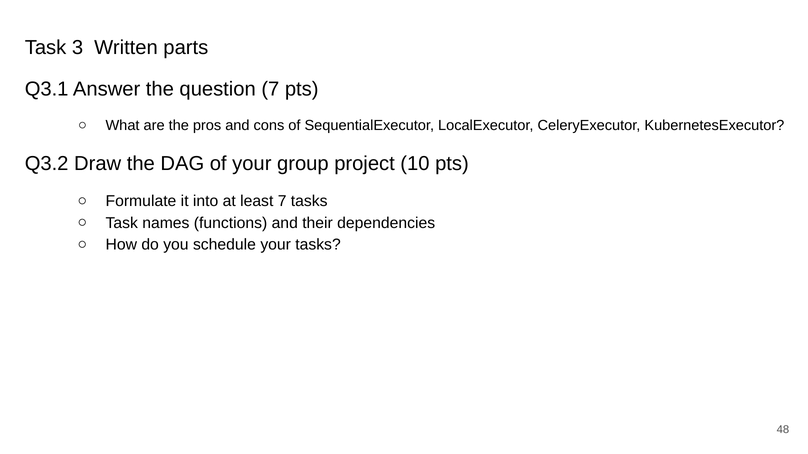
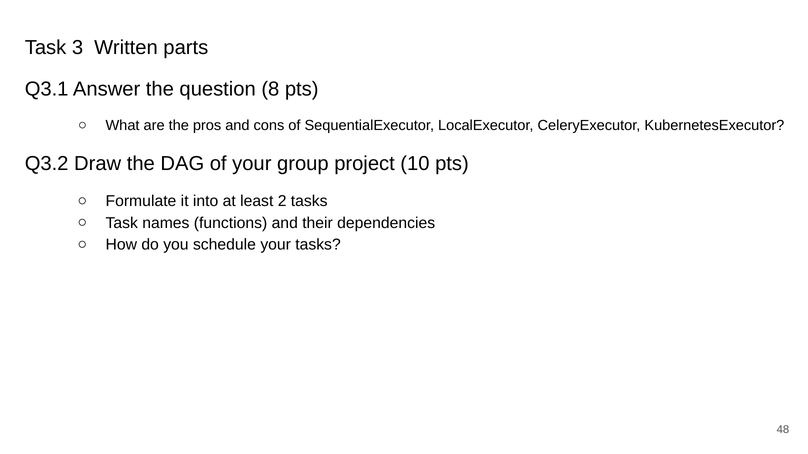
question 7: 7 -> 8 (270, 89)
least 7: 7 -> 2 (282, 202)
